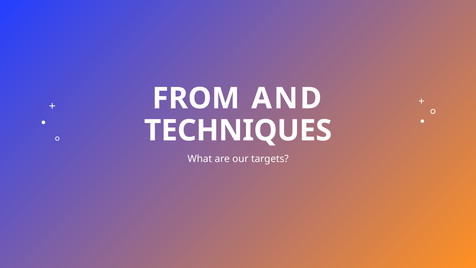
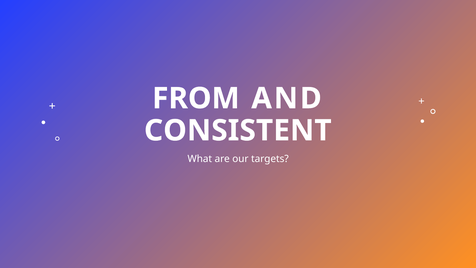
TECHNIQUES: TECHNIQUES -> CONSISTENT (238, 130)
